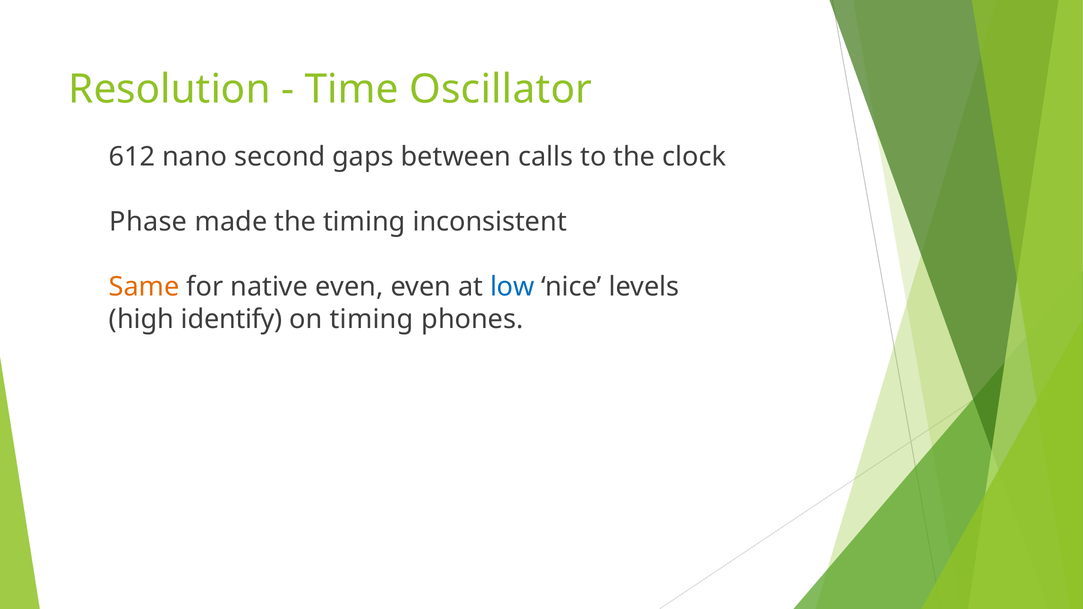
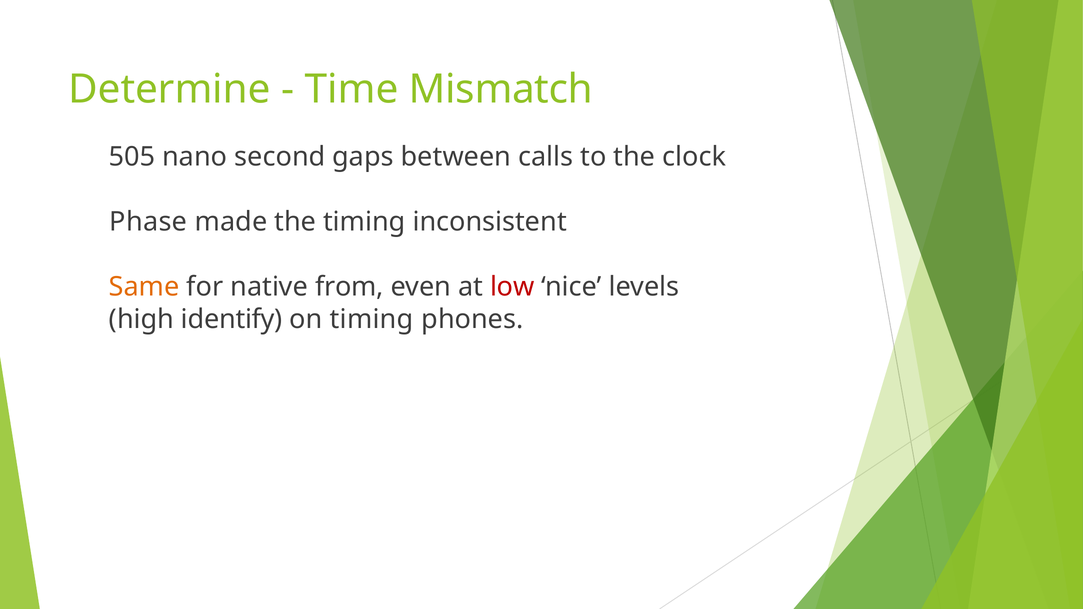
Resolution: Resolution -> Determine (169, 89)
Oscillator: Oscillator -> Mismatch (501, 89)
612: 612 -> 505 (132, 157)
native even: even -> from (349, 287)
low colour: blue -> red (512, 287)
